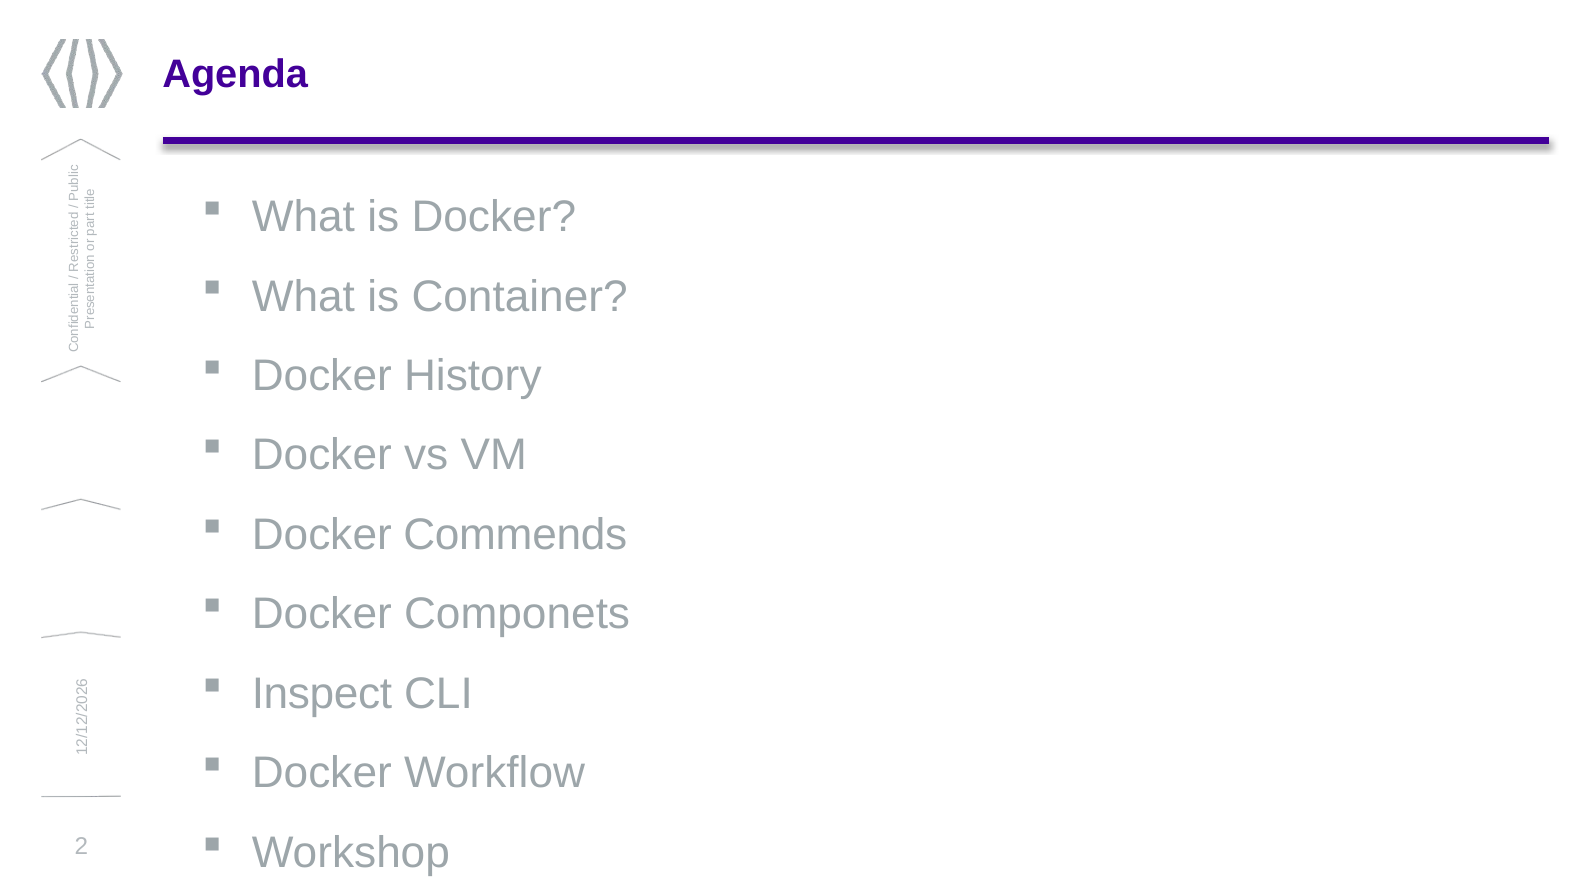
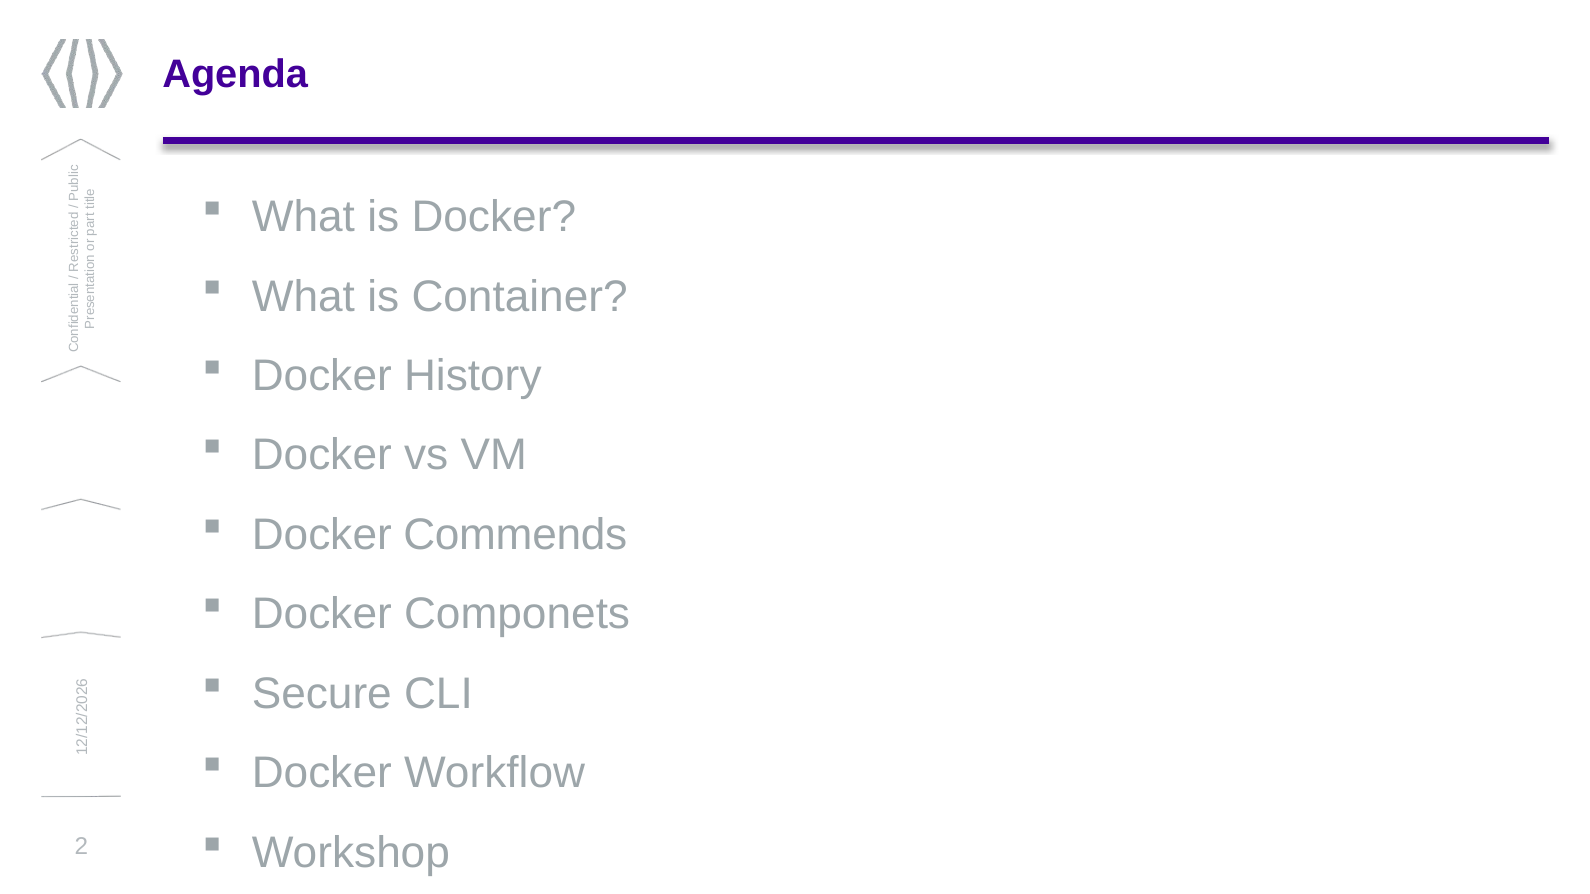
Inspect: Inspect -> Secure (322, 694)
